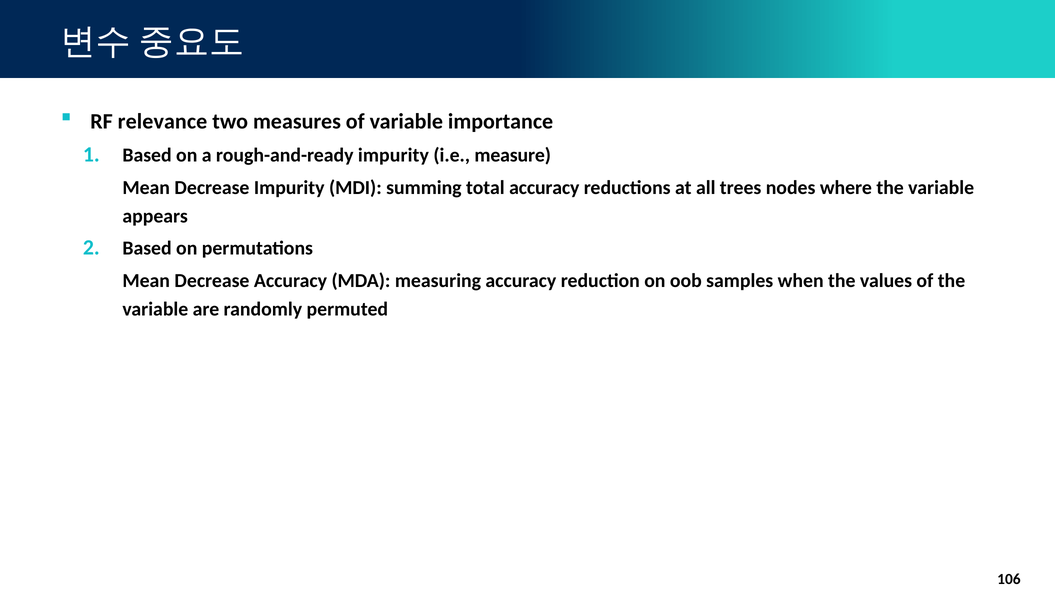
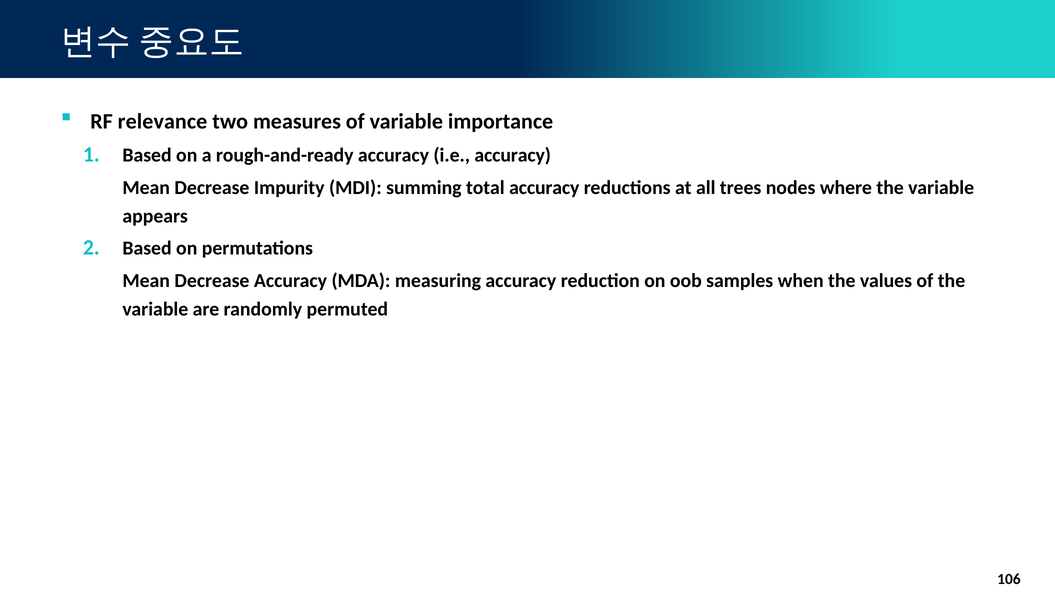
rough-and-ready impurity: impurity -> accuracy (394, 155)
i.e measure: measure -> accuracy (513, 155)
